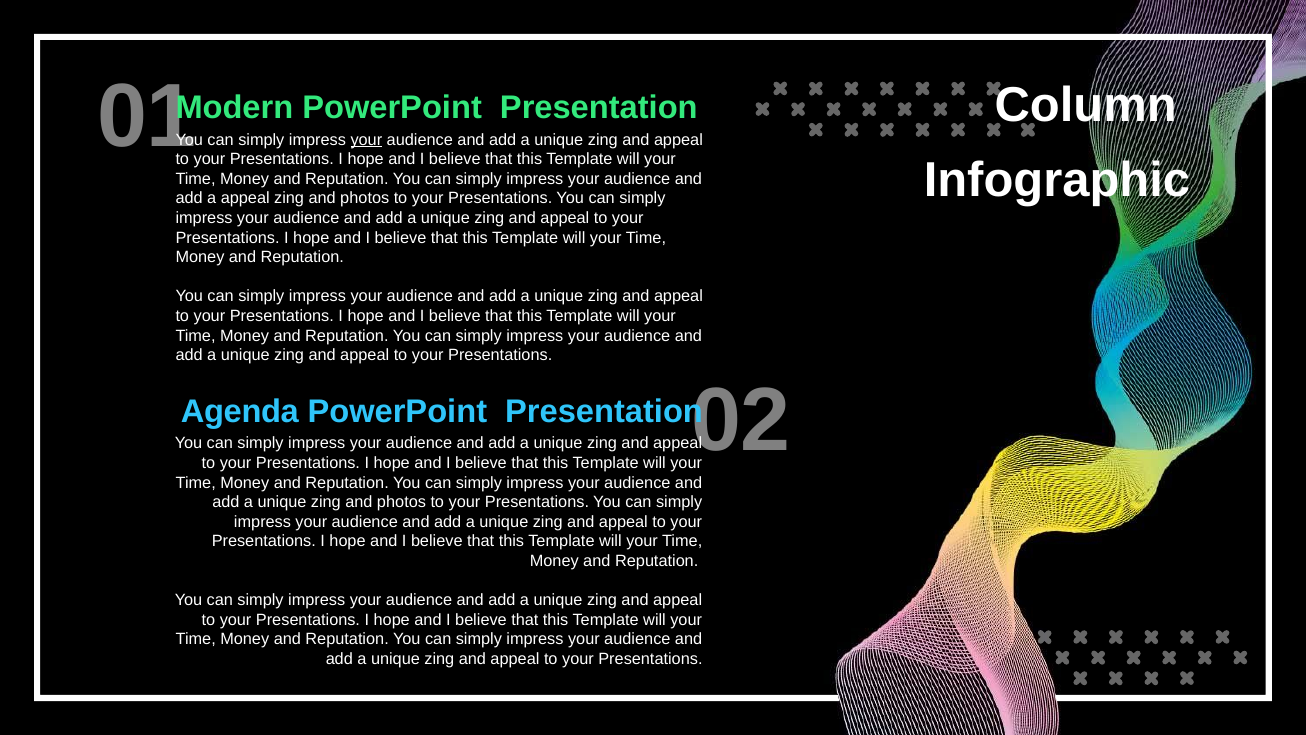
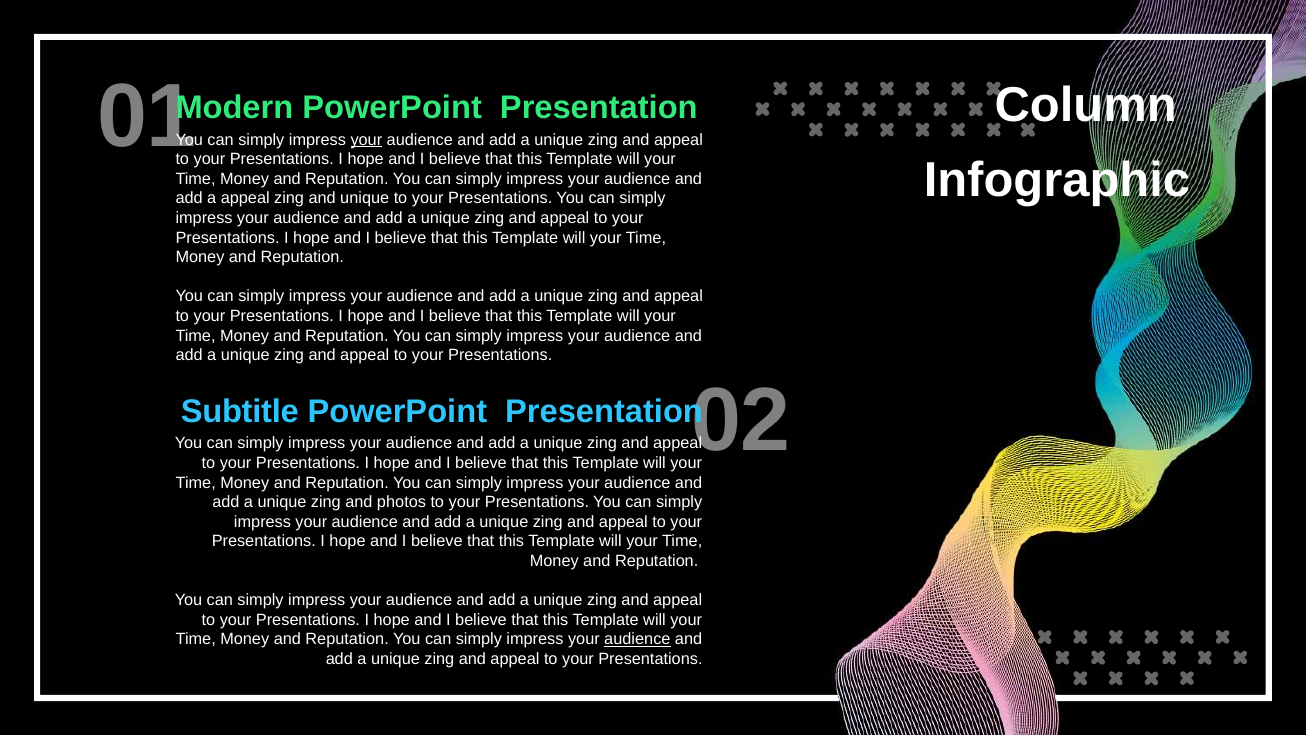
photos: photos -> unique (365, 198)
Agenda: Agenda -> Subtitle (240, 411)
audience underline: none -> present (637, 639)
